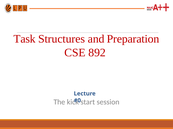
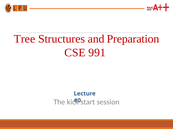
Task: Task -> Tree (24, 39)
892: 892 -> 991 (97, 53)
